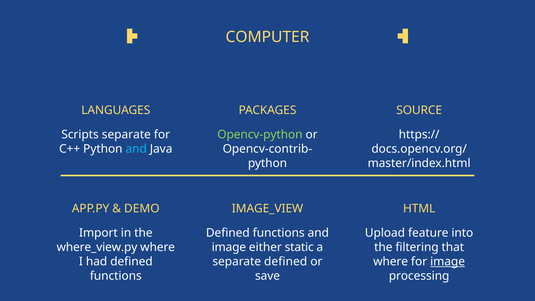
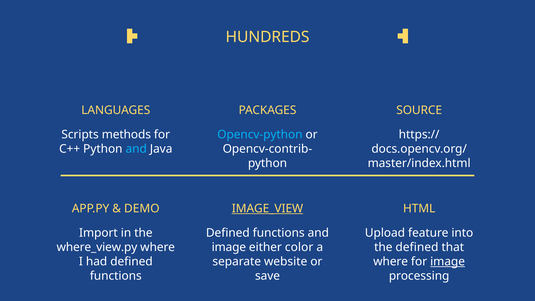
COMPUTER: COMPUTER -> HUNDREDS (268, 37)
Scripts separate: separate -> methods (126, 135)
Opencv-python colour: light green -> light blue (260, 135)
IMAGE_VIEW underline: none -> present (267, 208)
static: static -> color (299, 247)
the filtering: filtering -> defined (417, 247)
separate defined: defined -> website (286, 261)
